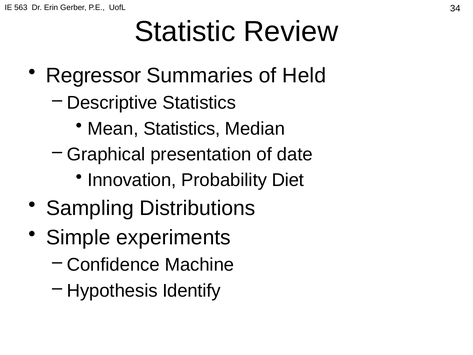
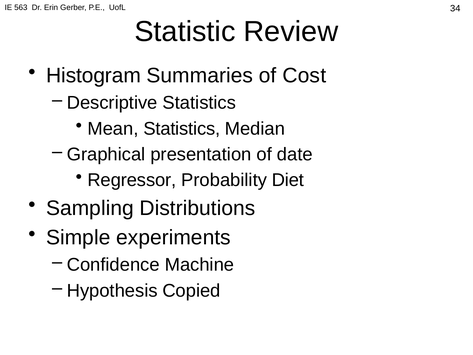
Regressor: Regressor -> Histogram (93, 76)
Held: Held -> Cost (304, 76)
Innovation: Innovation -> Regressor (132, 180)
Identify: Identify -> Copied (191, 290)
